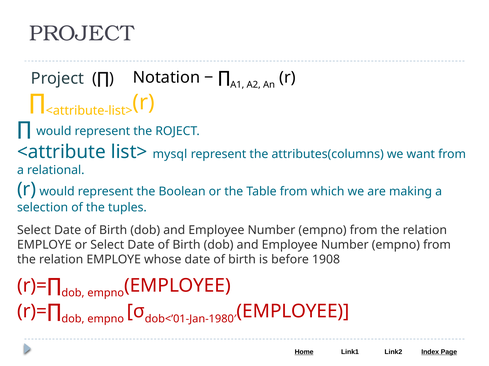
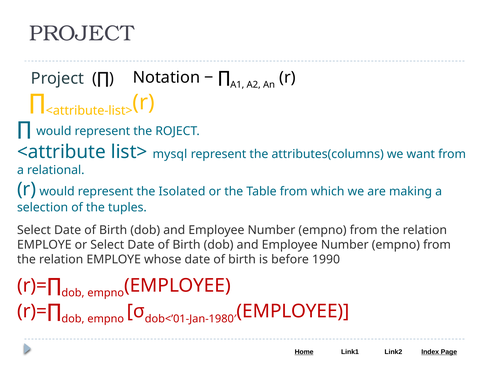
Boolean: Boolean -> Isolated (182, 192)
1908: 1908 -> 1990 (326, 260)
